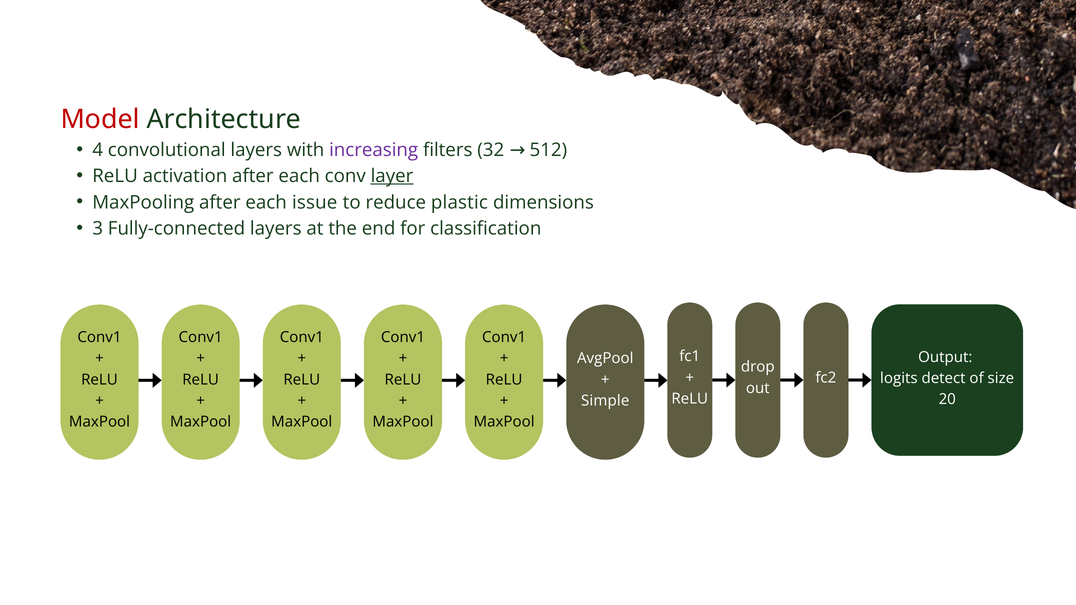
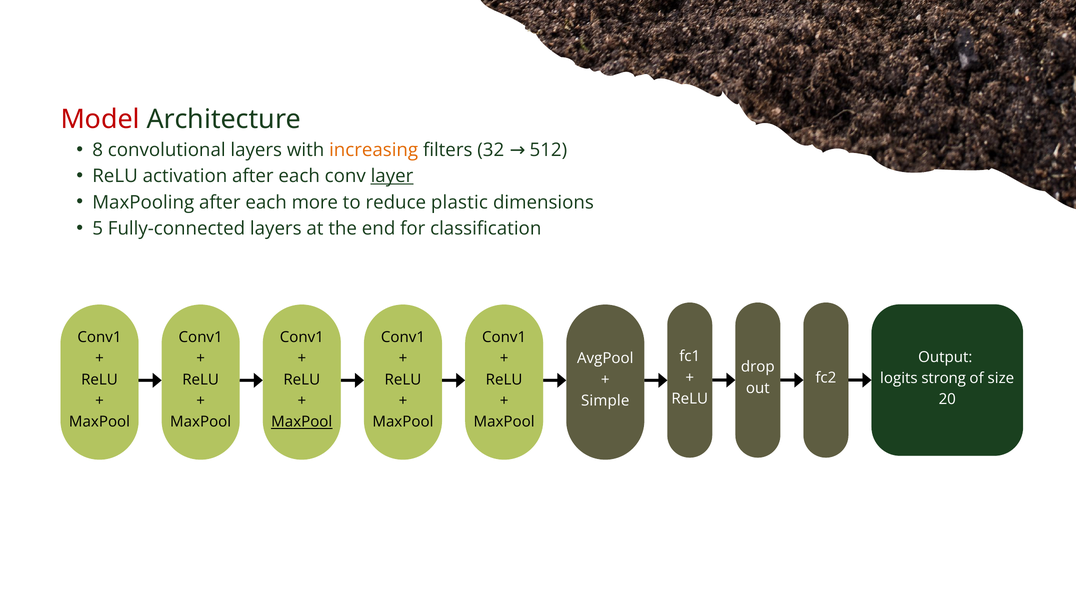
4: 4 -> 8 (98, 150)
increasing colour: purple -> orange (374, 150)
issue: issue -> more (315, 202)
3: 3 -> 5 (98, 229)
detect: detect -> strong (944, 378)
MaxPool underline: none -> present (302, 422)
